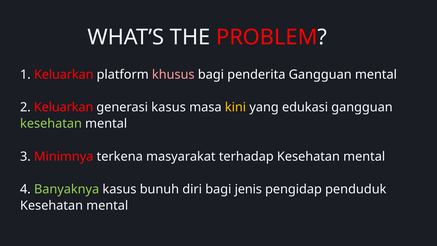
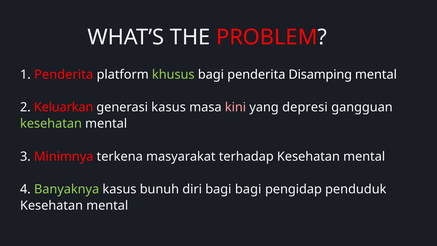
1 Keluarkan: Keluarkan -> Penderita (64, 75)
khusus colour: pink -> light green (173, 75)
penderita Gangguan: Gangguan -> Disamping (320, 75)
kini colour: yellow -> pink (236, 107)
edukasi: edukasi -> depresi (305, 107)
bagi jenis: jenis -> bagi (248, 189)
